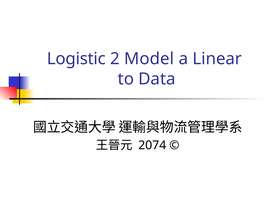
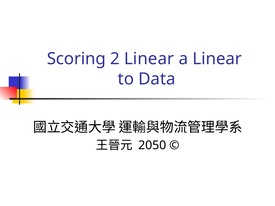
Logistic: Logistic -> Scoring (76, 59)
2 Model: Model -> Linear (149, 59)
2074: 2074 -> 2050 (152, 145)
